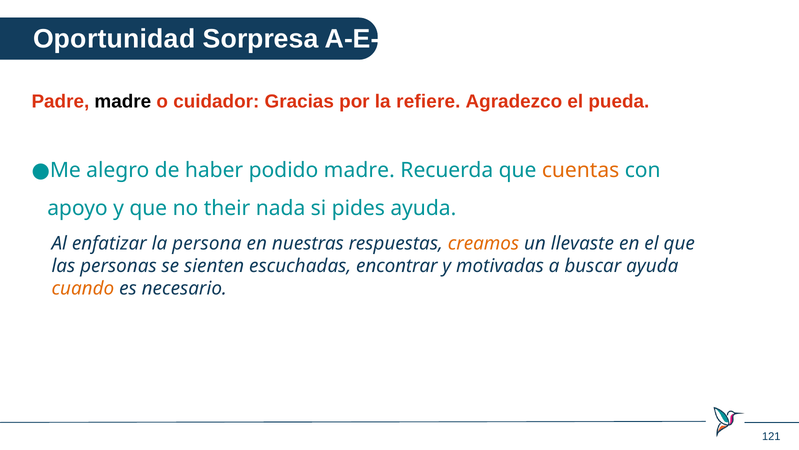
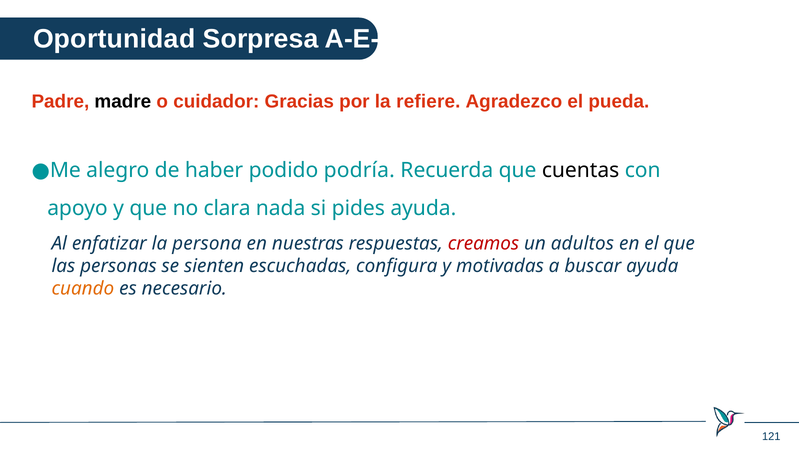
podido madre: madre -> podría (359, 170)
cuentas colour: orange -> black (581, 170)
their: their -> clara (227, 208)
creamos colour: orange -> red (483, 243)
llevaste: llevaste -> adultos (582, 243)
encontrar: encontrar -> configura (397, 266)
